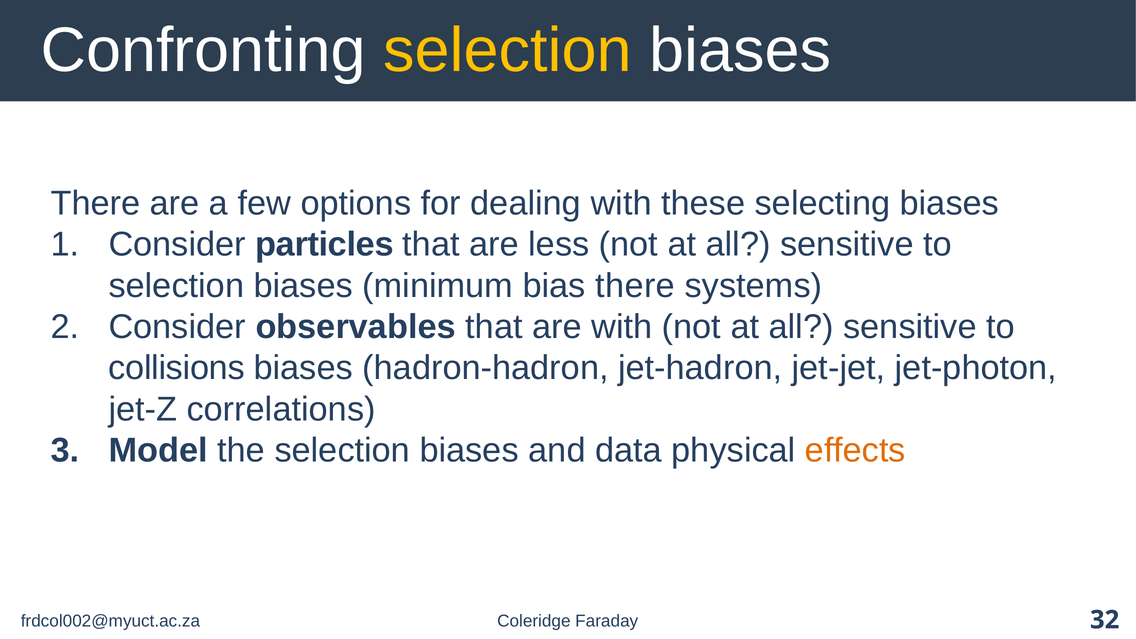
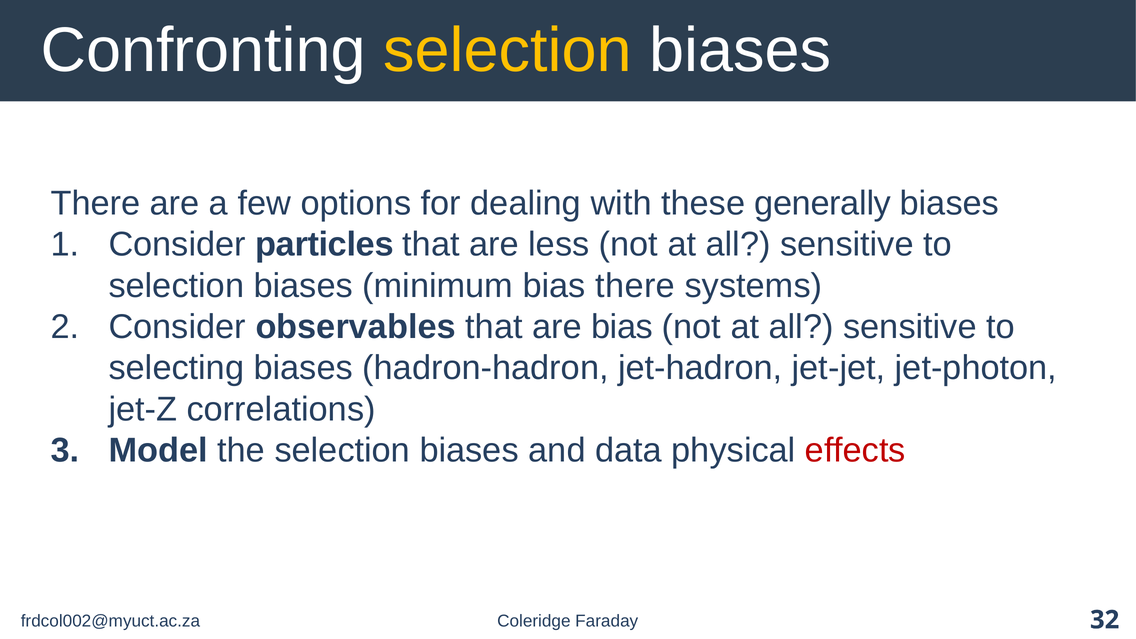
selecting: selecting -> generally (823, 203)
are with: with -> bias (622, 327)
collisions: collisions -> selecting (176, 368)
effects colour: orange -> red (855, 451)
